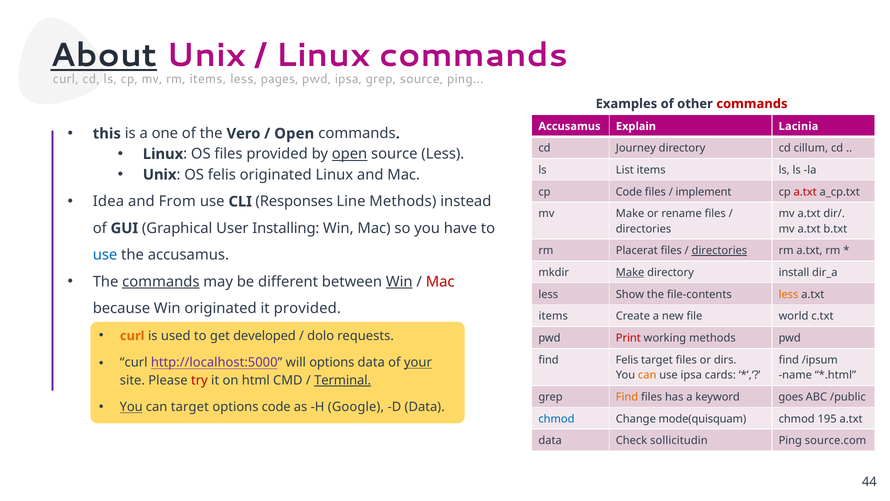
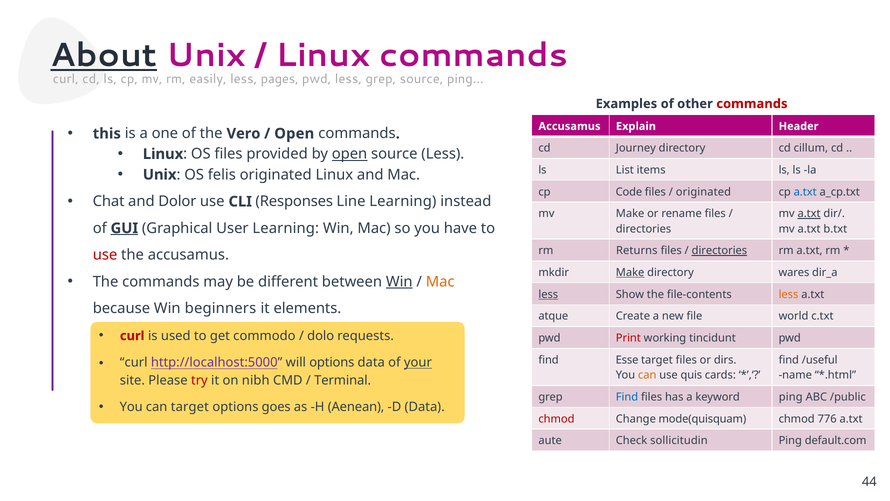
rm items: items -> easily (208, 79)
pwd ipsa: ipsa -> less (348, 79)
Lacinia: Lacinia -> Header (799, 126)
implement: implement -> originated (703, 192)
a.txt colour: red -> blue (805, 192)
Idea: Idea -> Chat (109, 201)
From: From -> Dolor (177, 201)
Line Methods: Methods -> Learning (403, 201)
a.txt underline: none -> present (809, 214)
GUI underline: none -> present (124, 228)
User Installing: Installing -> Learning (286, 228)
Placerat: Placerat -> Returns (637, 251)
use colour: blue -> red (105, 255)
install: install -> wares (794, 272)
commands underline: present -> none (161, 281)
Mac colour: red -> orange (440, 281)
less underline: none -> present (548, 294)
Win originated: originated -> beginners (220, 308)
it provided: provided -> elements (307, 308)
items: items -> atque (553, 316)
curl colour: orange -> red (132, 336)
developed: developed -> commodo (264, 336)
working methods: methods -> tincidunt (712, 338)
find Felis: Felis -> Esse (627, 360)
/ipsum: /ipsum -> /useful (820, 360)
use ipsa: ipsa -> quis (691, 375)
html: html -> nibh (256, 380)
Terminal underline: present -> none (343, 380)
Find colour: orange -> blue (627, 397)
keyword goes: goes -> ping (791, 397)
You underline: present -> none (131, 407)
options code: code -> goes (276, 407)
Google: Google -> Aenean (356, 407)
chmod colour: blue -> red (556, 419)
195: 195 -> 776 (827, 419)
data: data -> aute (550, 440)
source.com: source.com -> default.com (836, 440)
